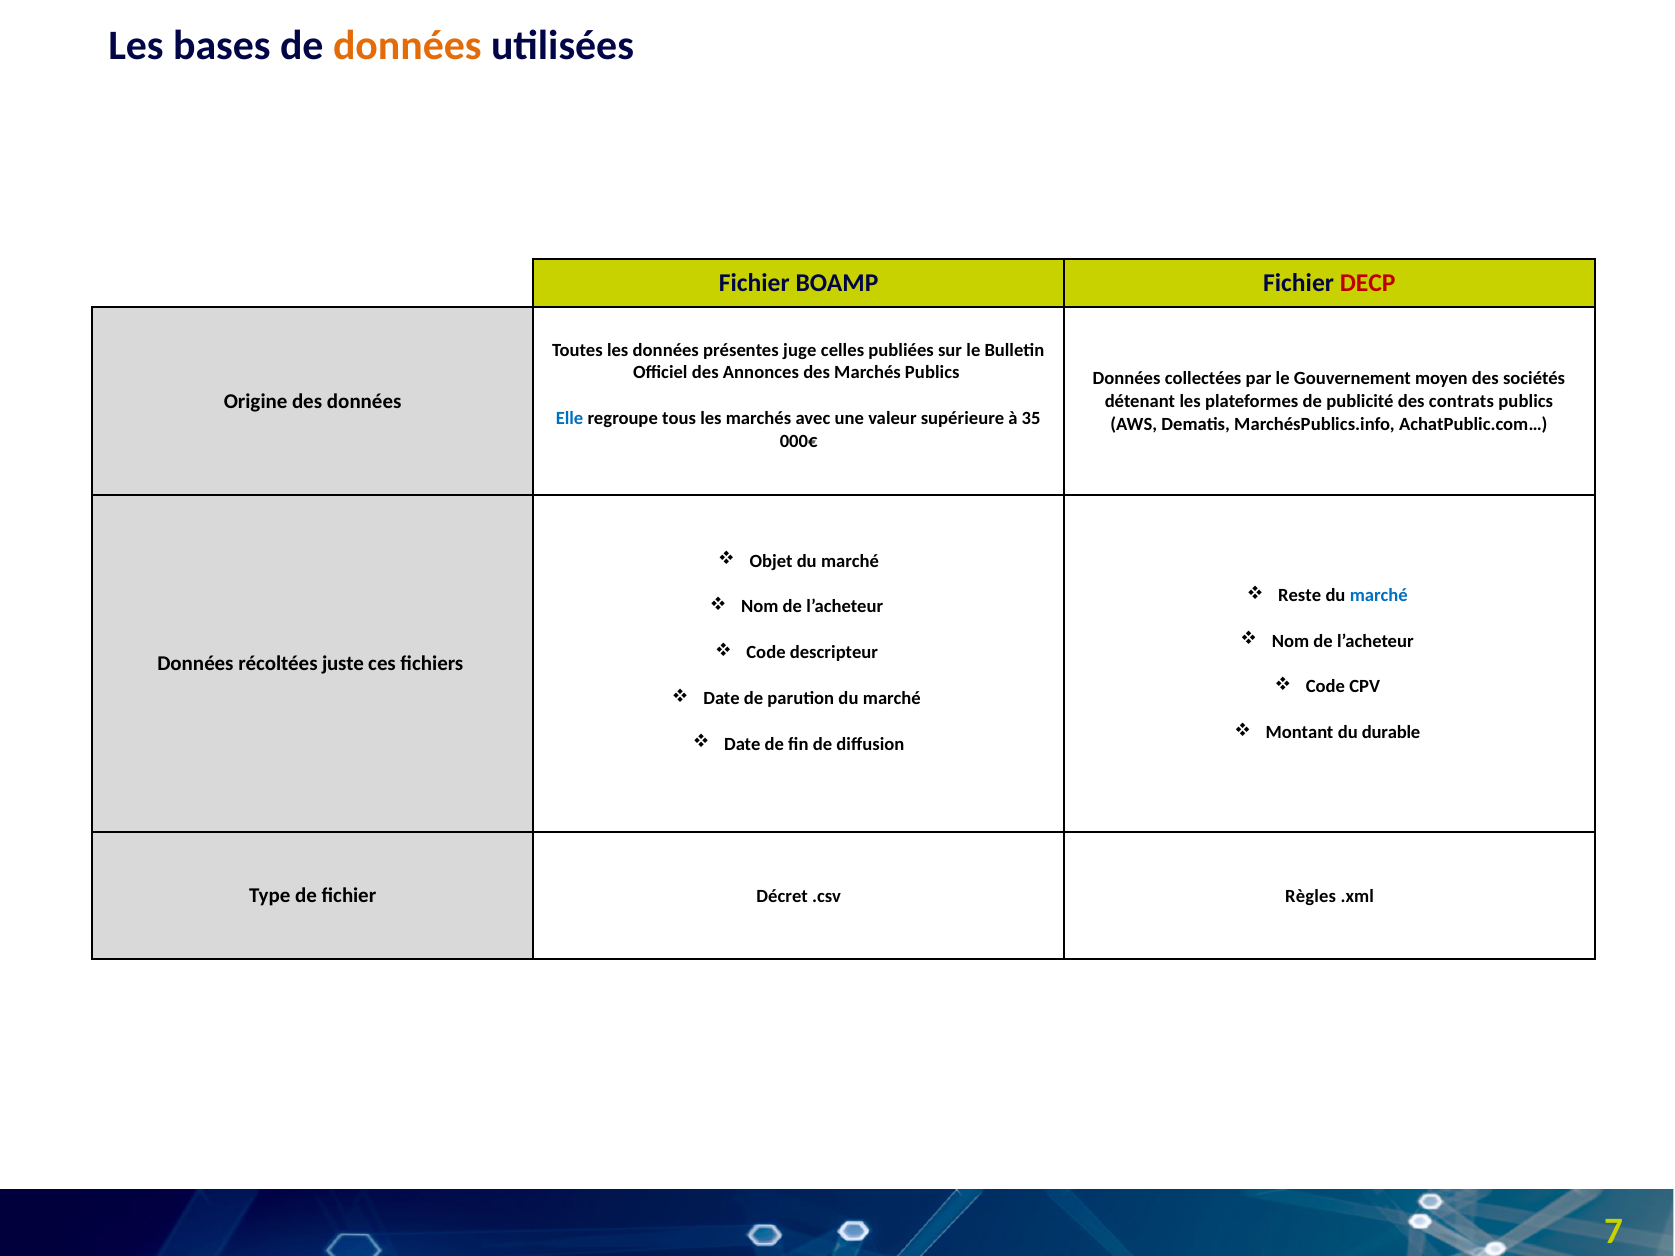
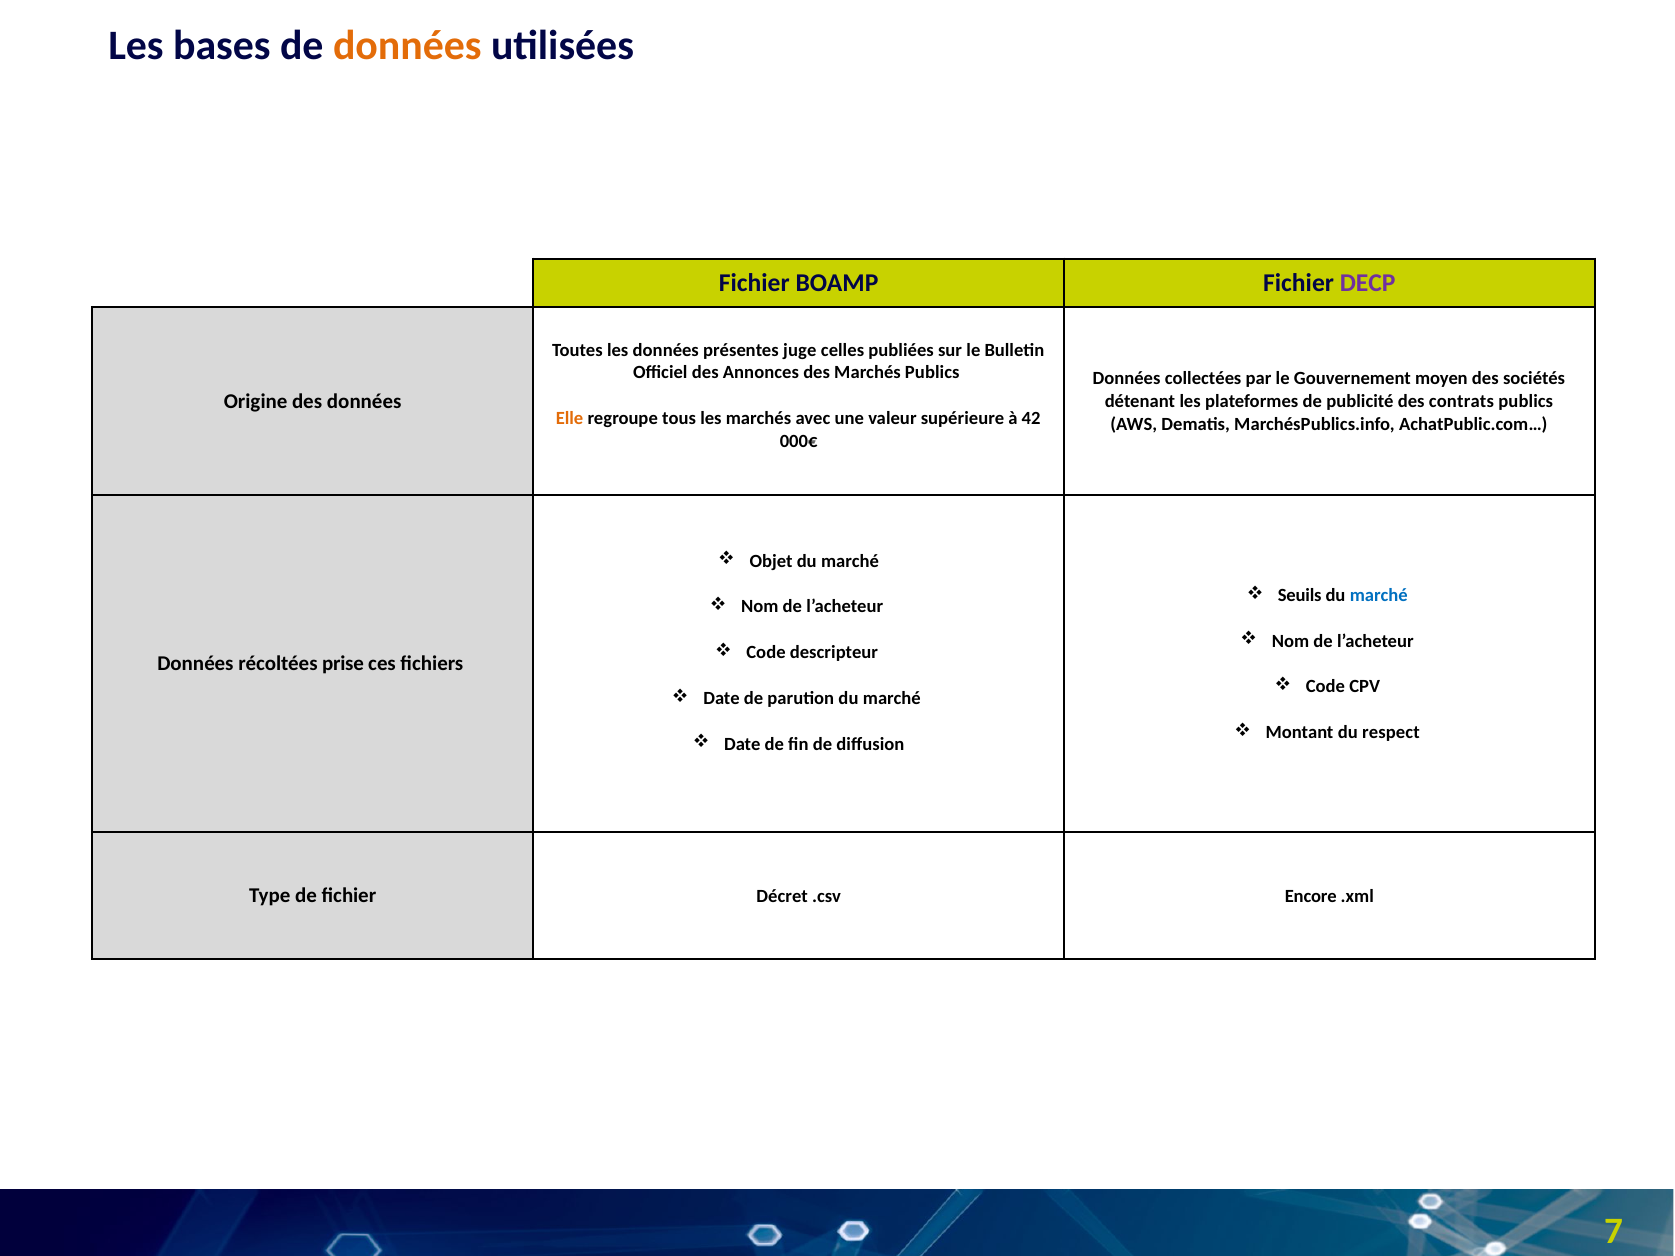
DECP colour: red -> purple (1368, 283)
Elle colour: blue -> orange (570, 419)
35: 35 -> 42 (1031, 419)
Reste: Reste -> Seuils (1300, 595)
juste: juste -> prise (343, 664)
durable: durable -> respect (1391, 733)
Règles: Règles -> Encore (1311, 896)
